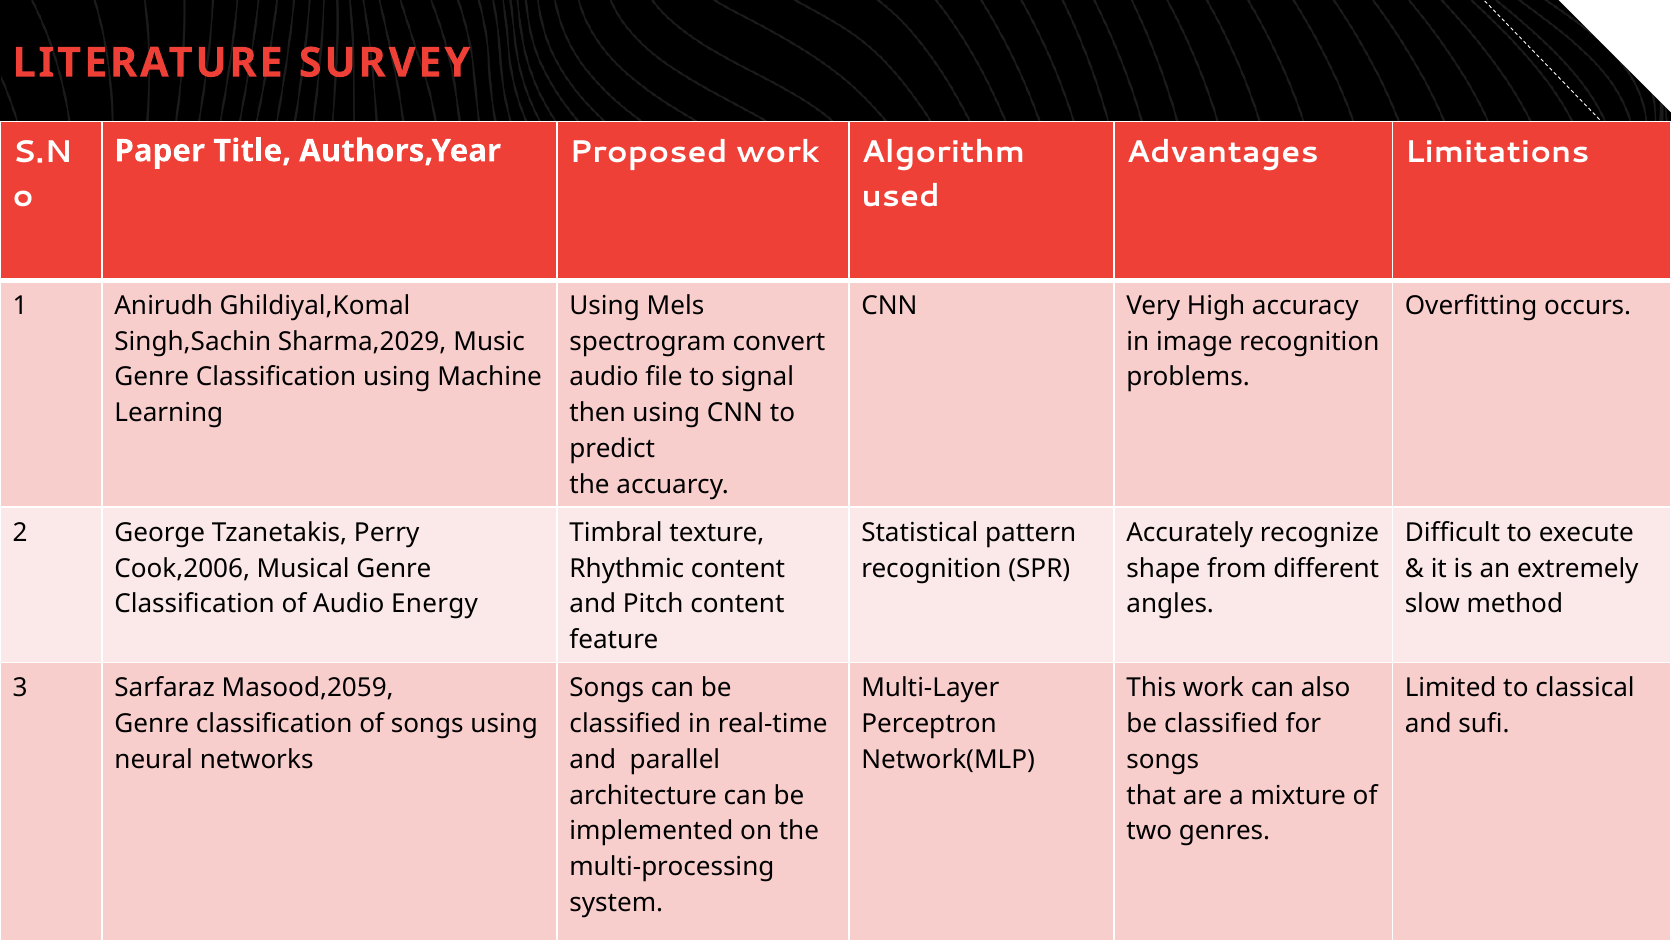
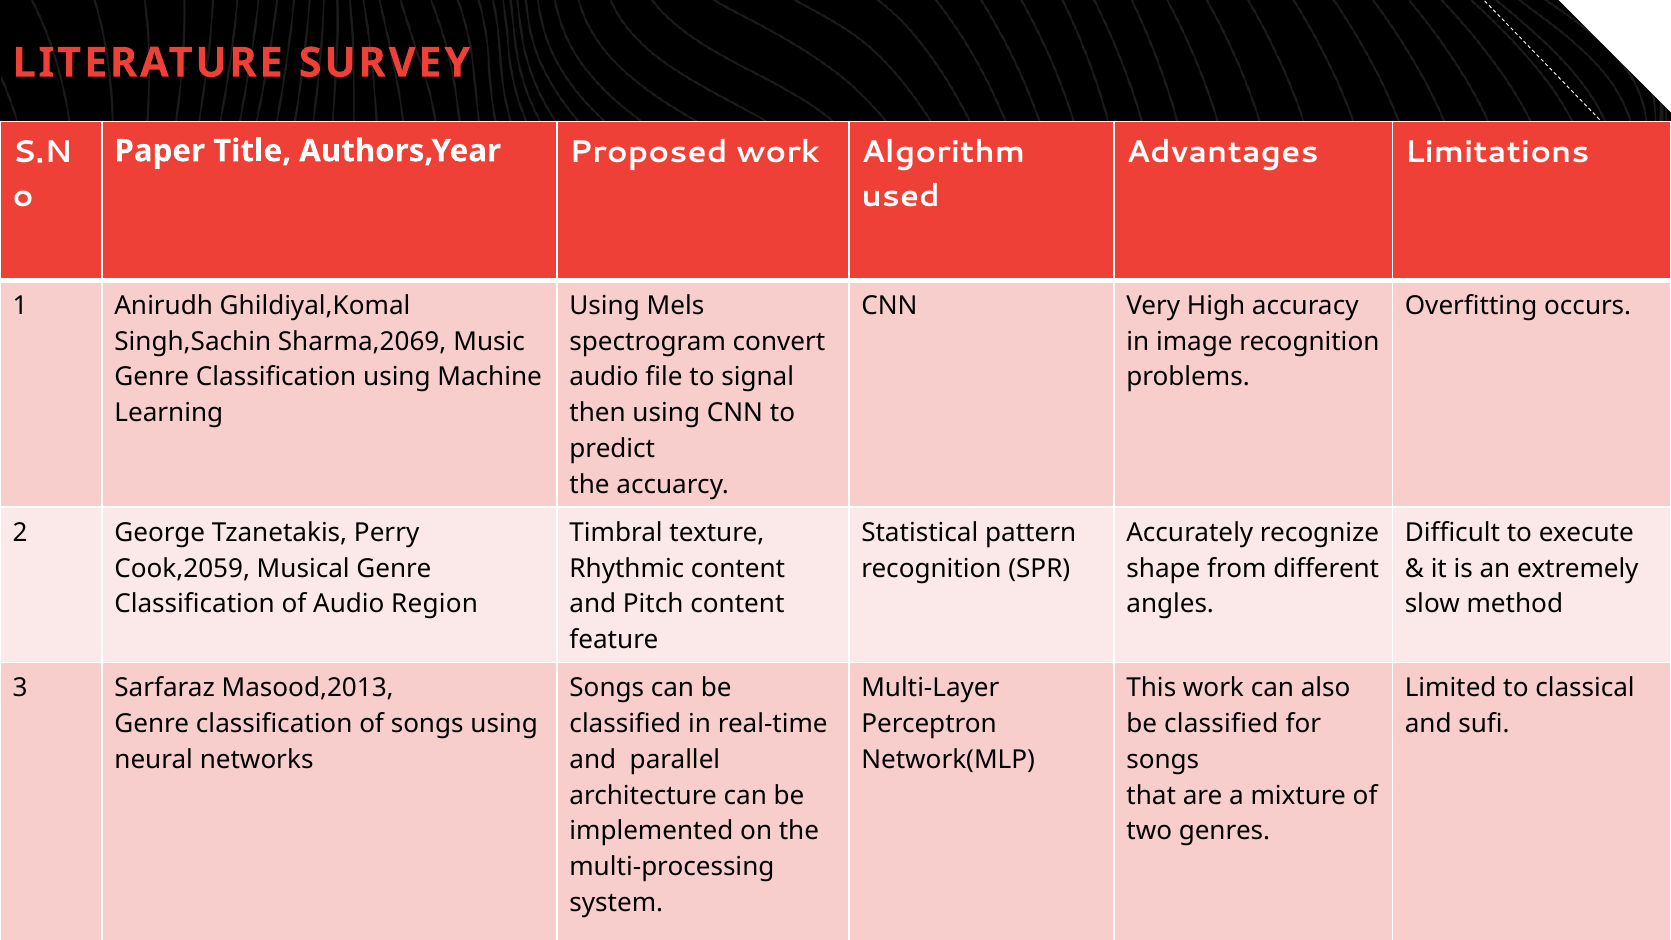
Sharma,2029: Sharma,2029 -> Sharma,2069 (362, 342)
Cook,2006: Cook,2006 -> Cook,2059 (182, 569)
Energy: Energy -> Region (435, 604)
Masood,2059: Masood,2059 -> Masood,2013 (308, 688)
